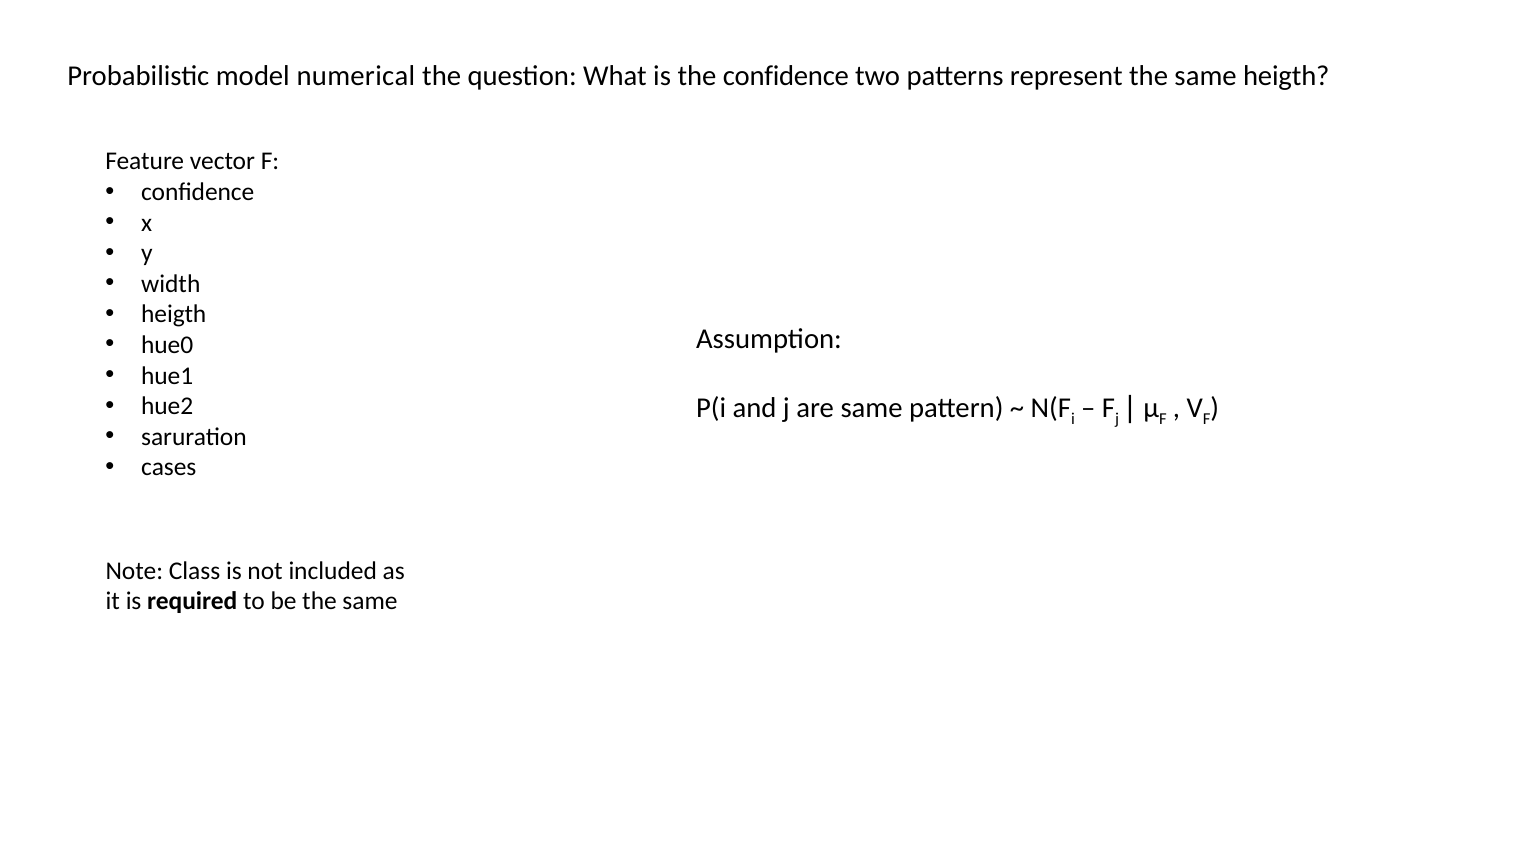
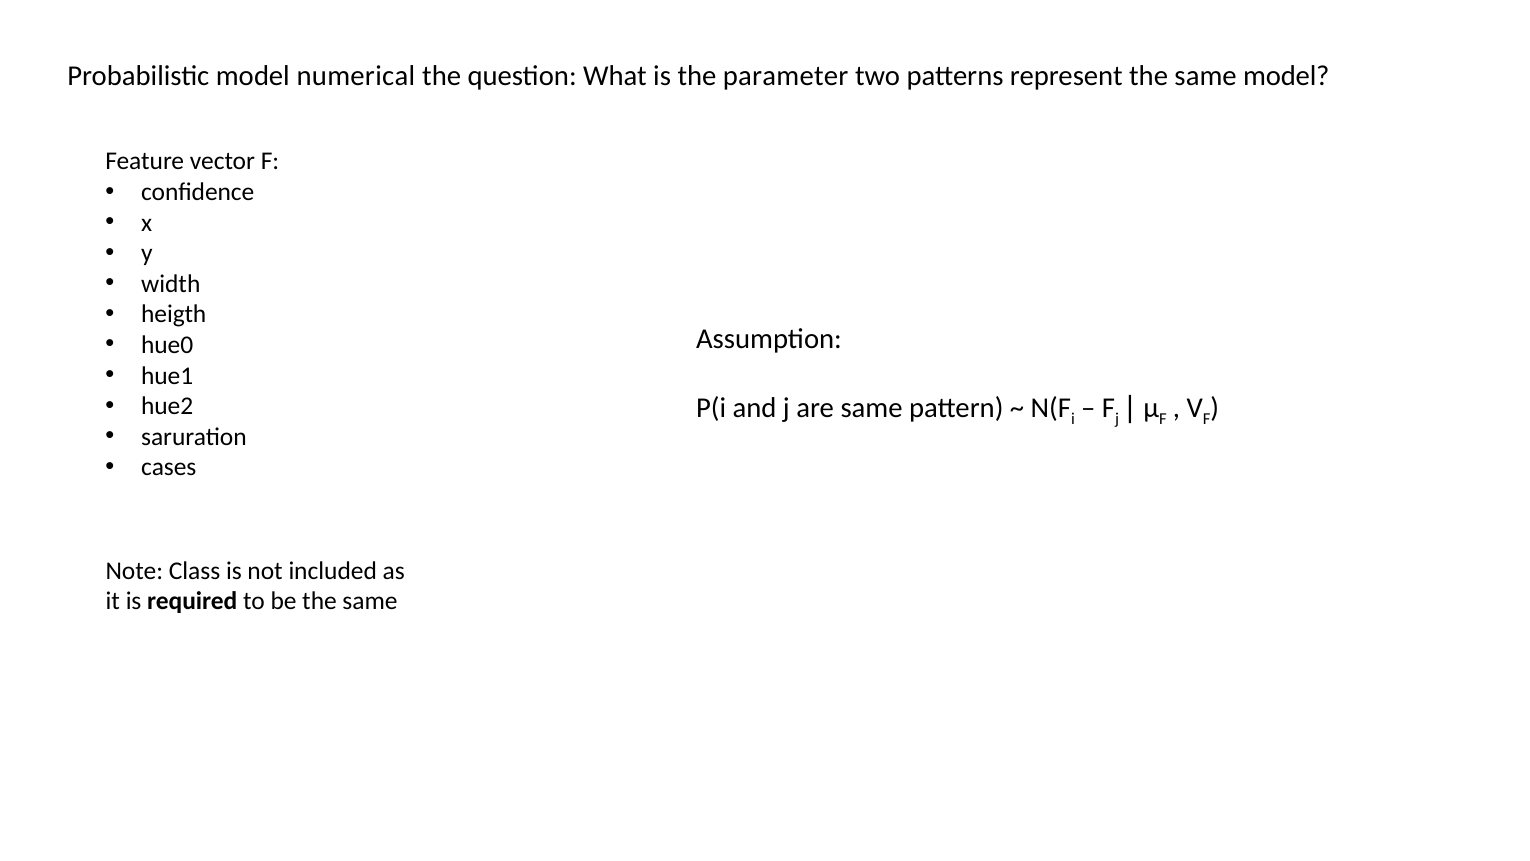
the confidence: confidence -> parameter (786, 76)
same heigth: heigth -> model (1286, 76)
